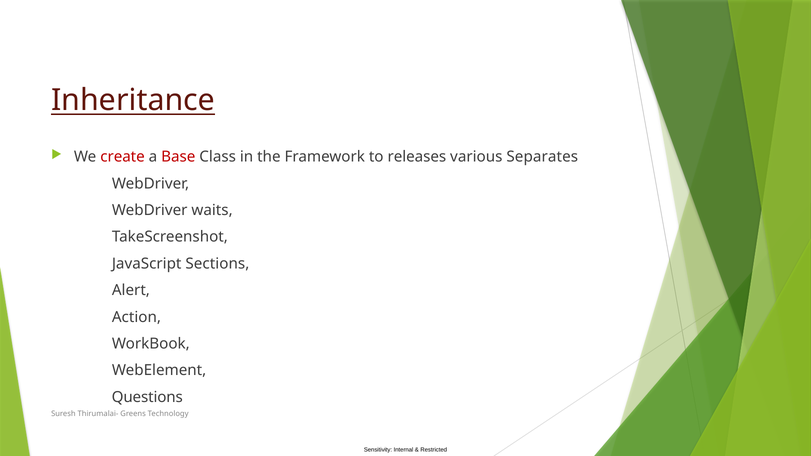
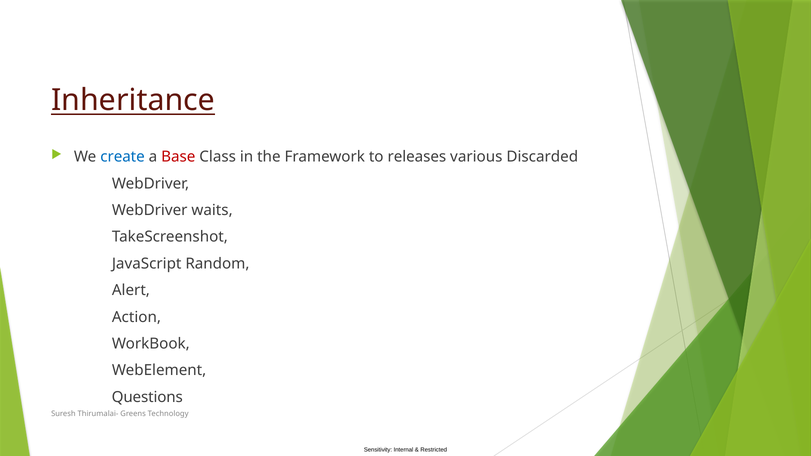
create colour: red -> blue (123, 157)
Separates: Separates -> Discarded (542, 157)
Sections: Sections -> Random (217, 264)
